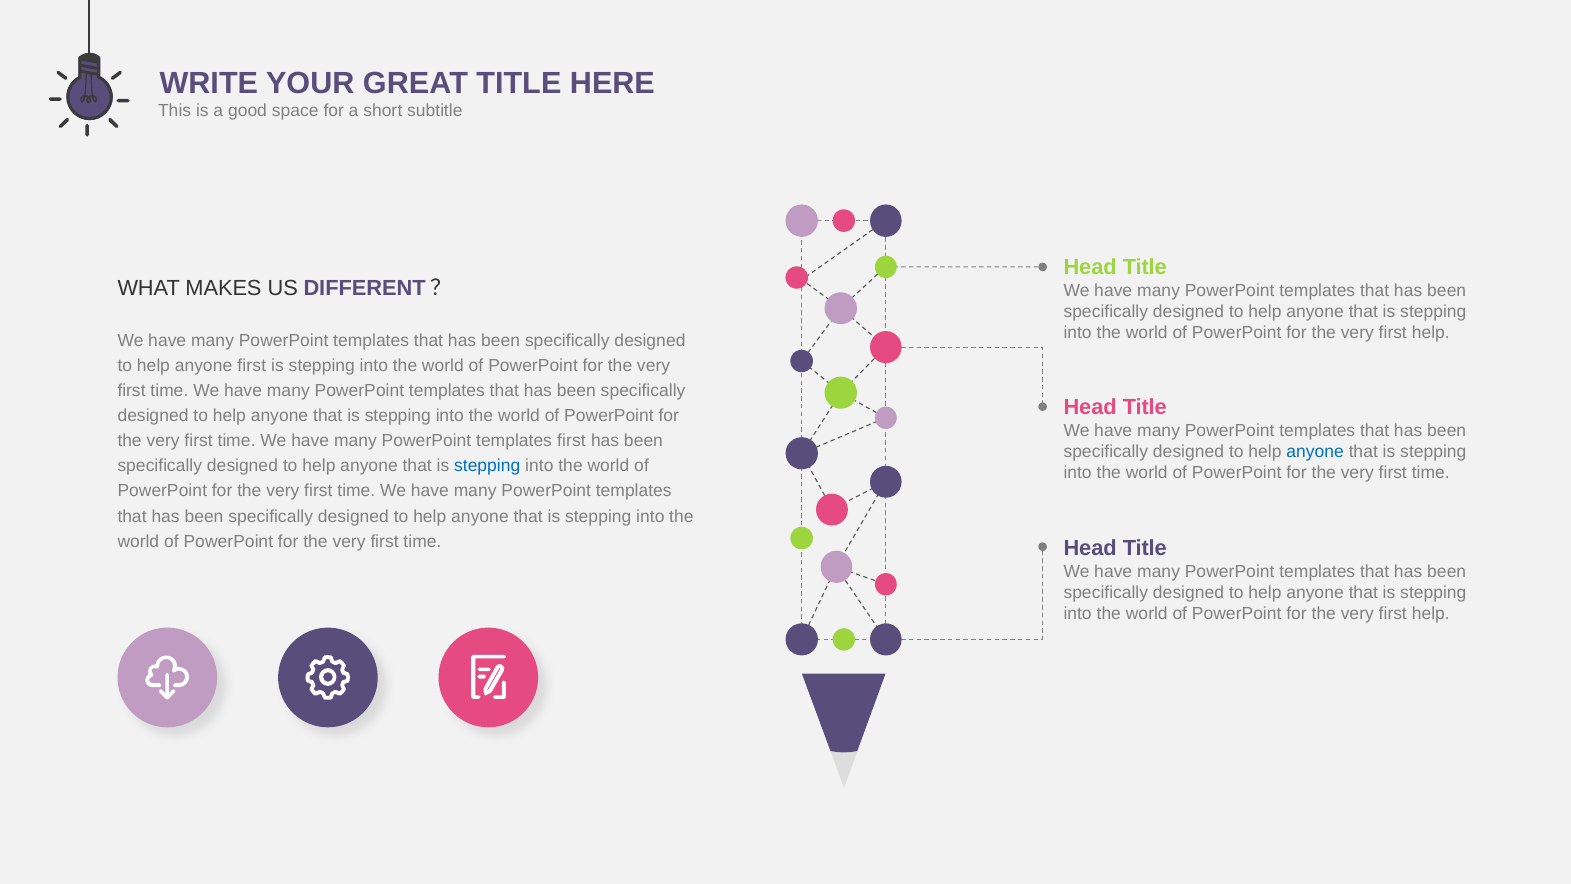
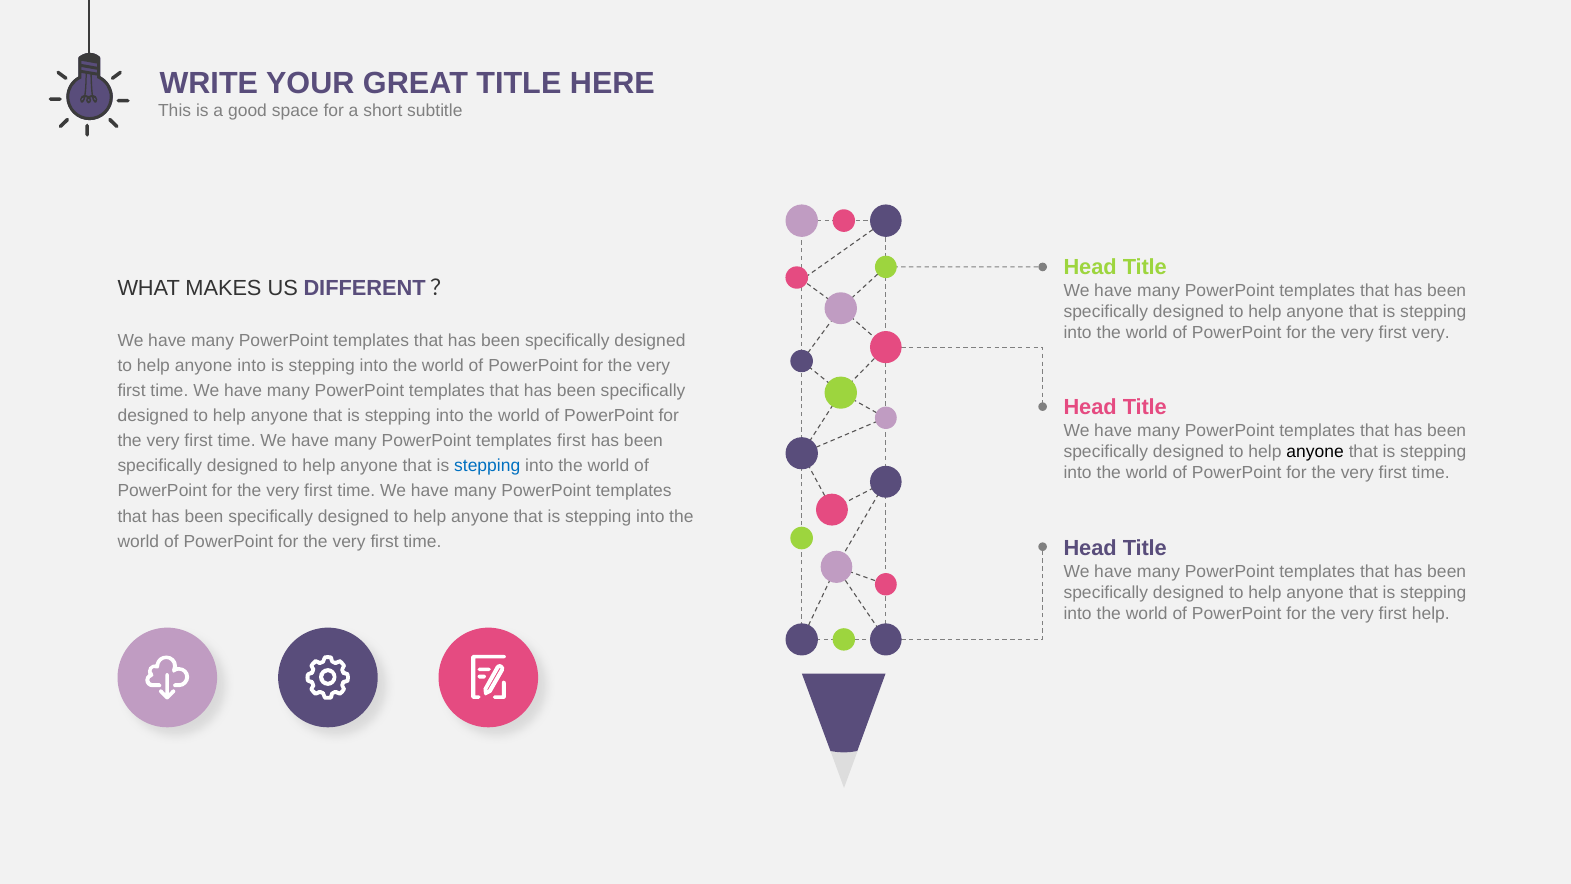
help: help -> very (1431, 333)
anyone first: first -> into (252, 366)
anyone colour: blue -> black (1315, 451)
